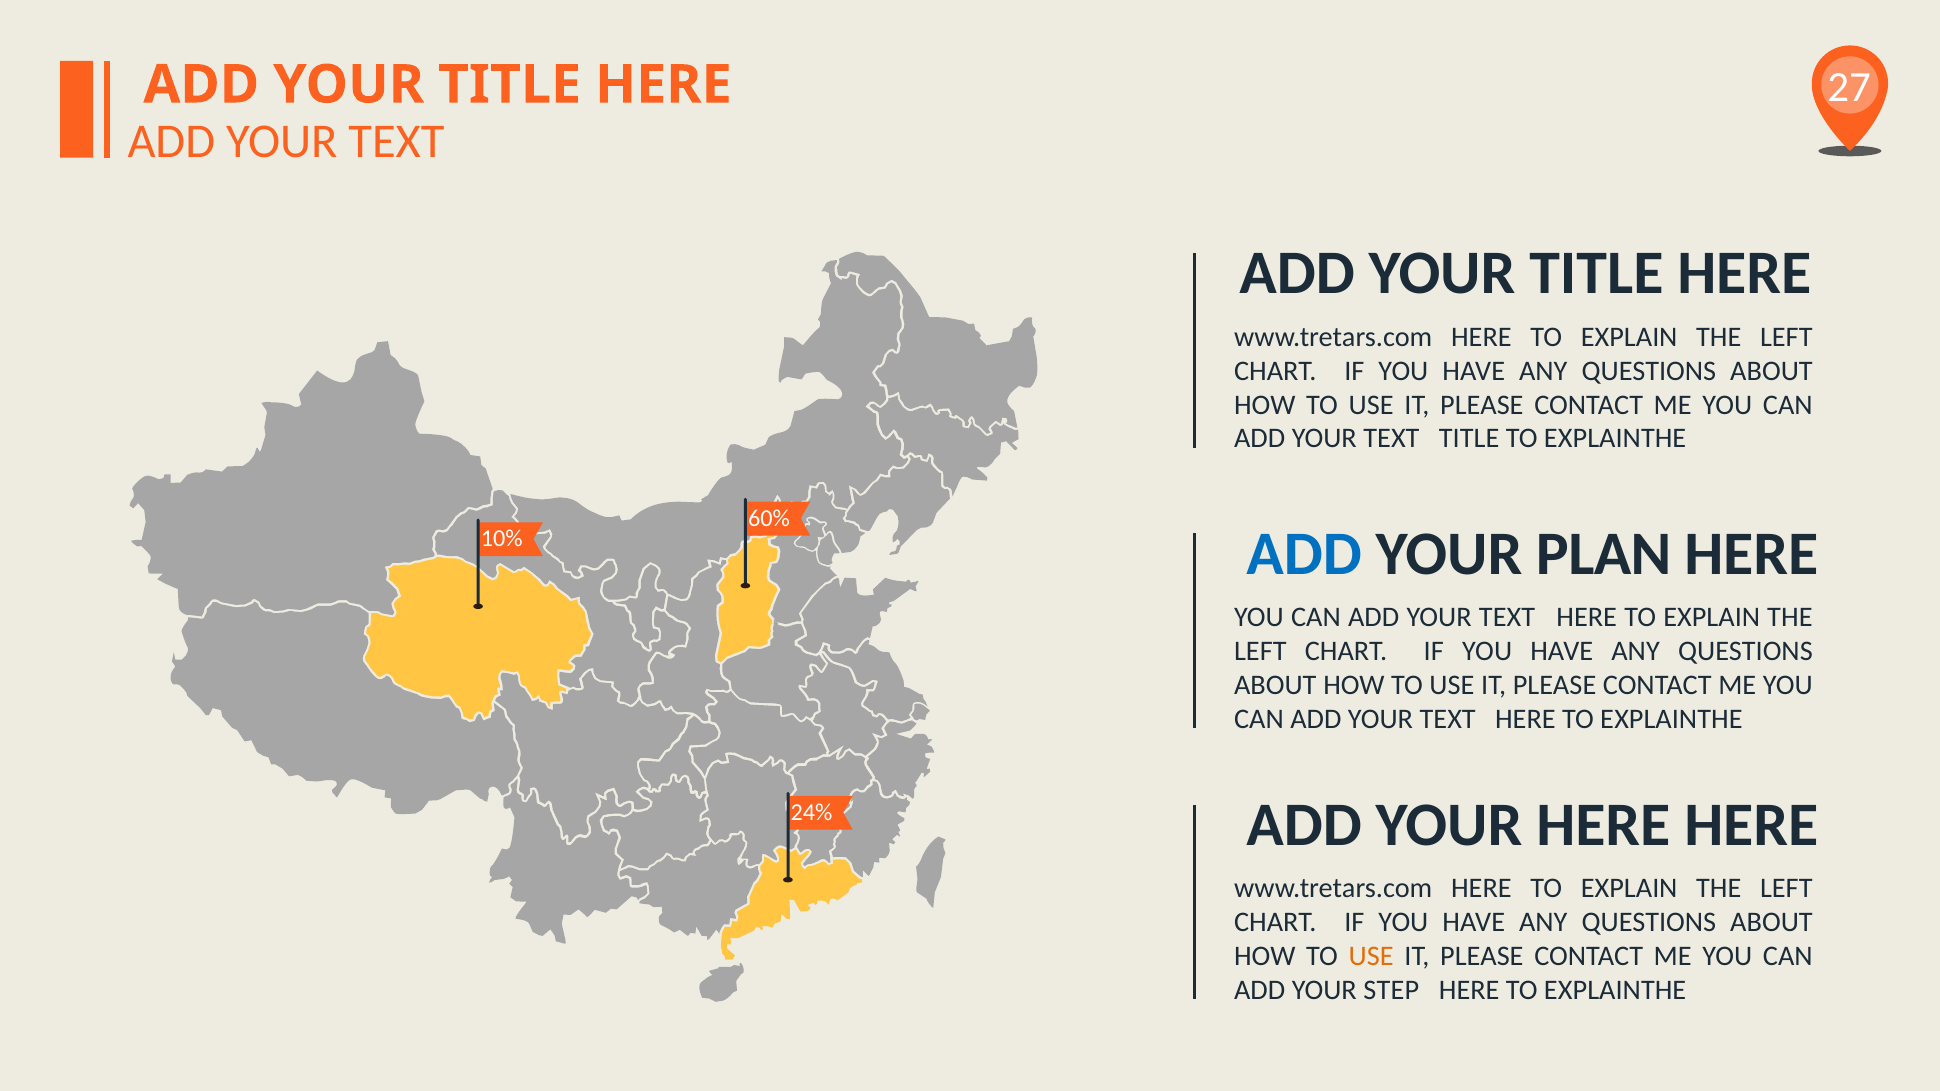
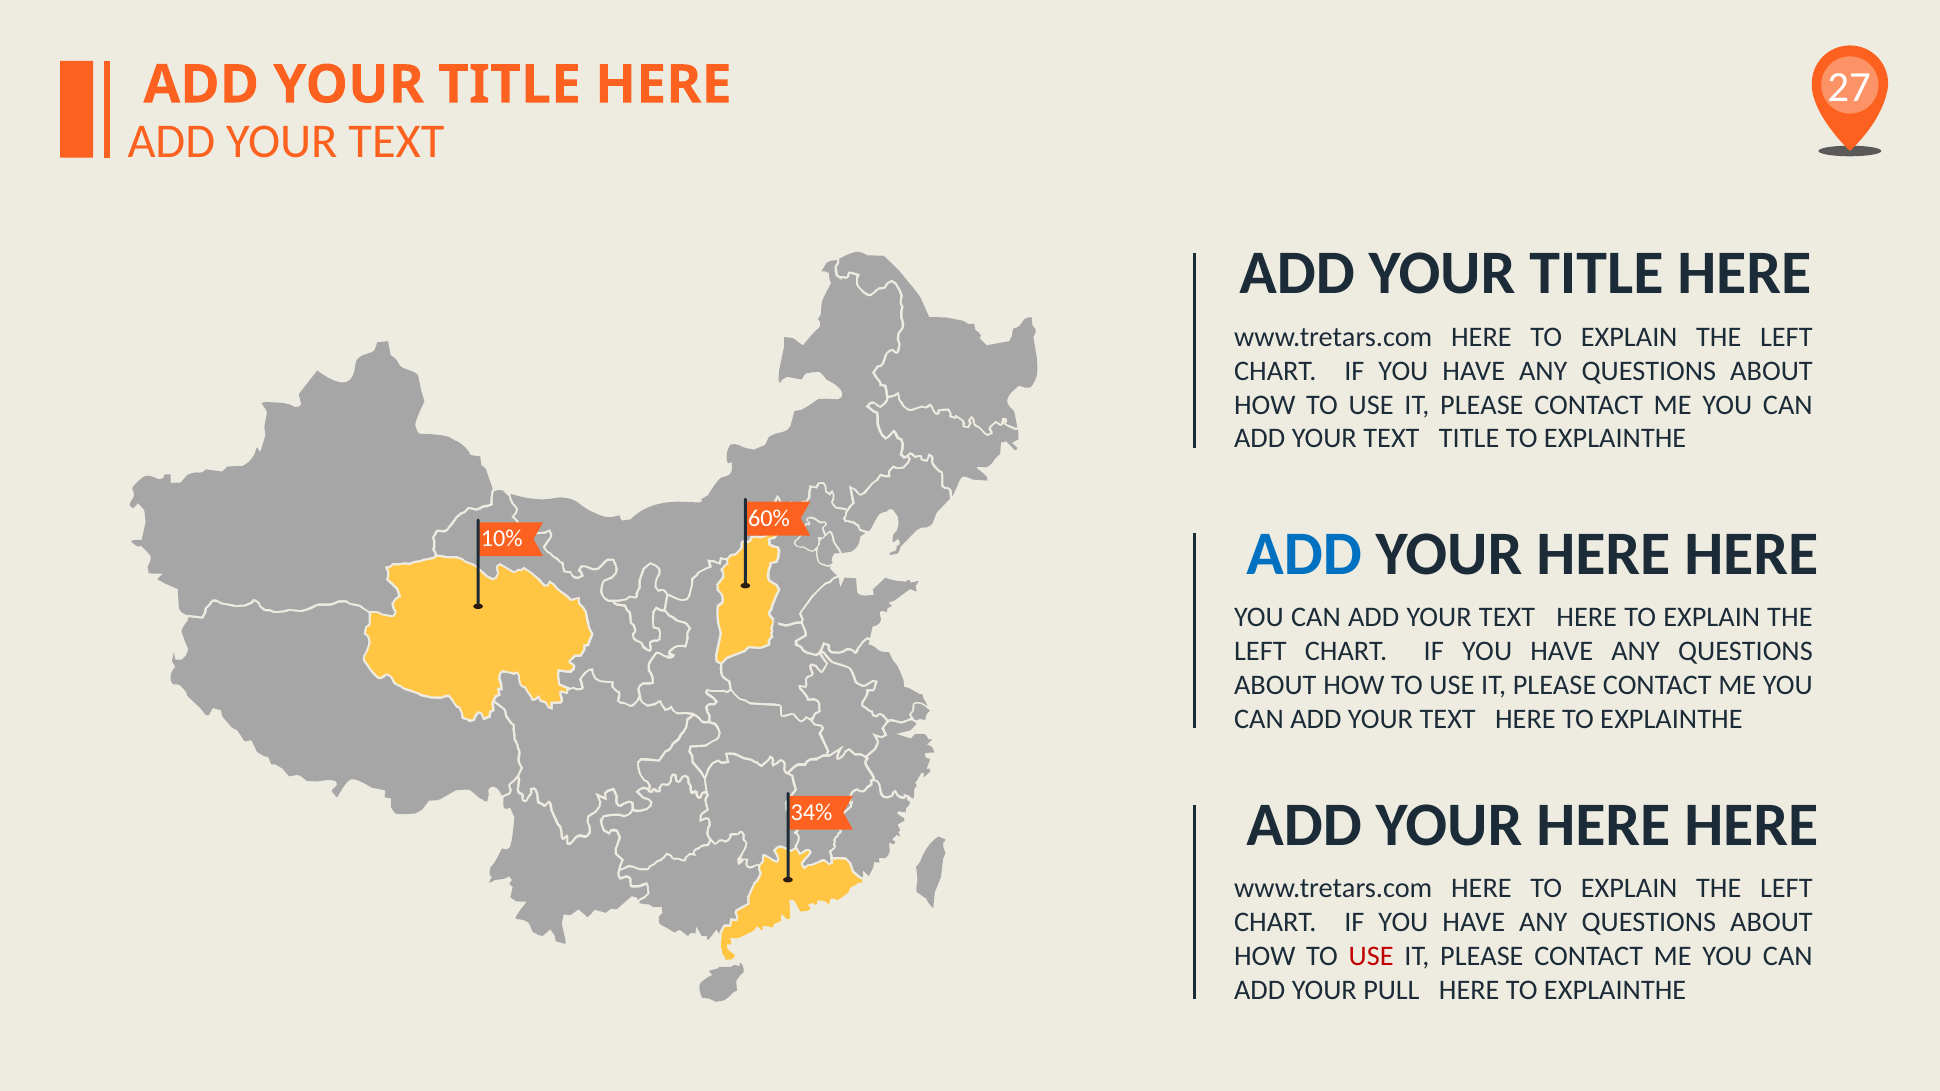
PLAN: PLAN -> HERE (1603, 554)
24%: 24% -> 34% (812, 812)
USE colour: orange -> red (1371, 957)
STEP: STEP -> PULL (1391, 991)
